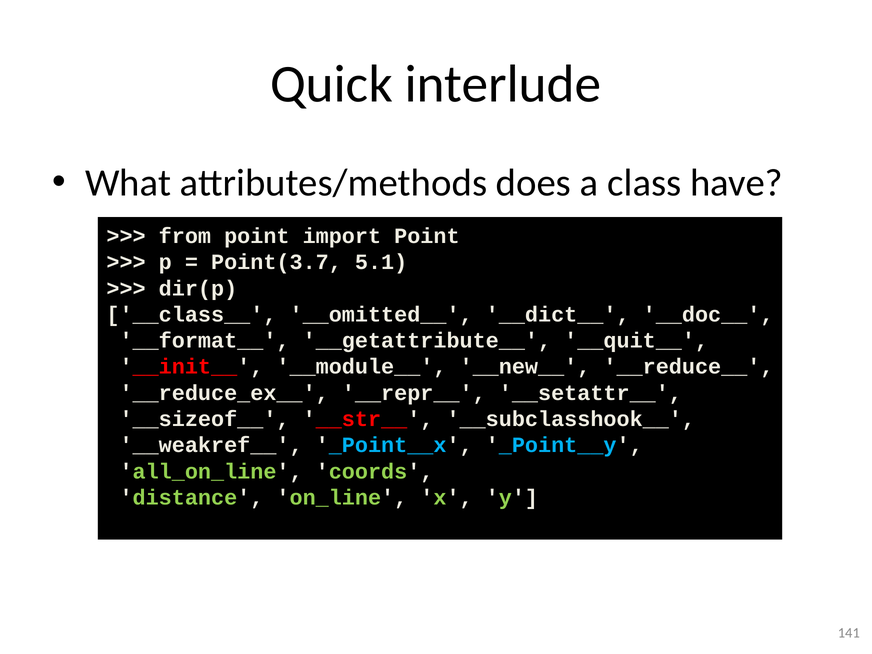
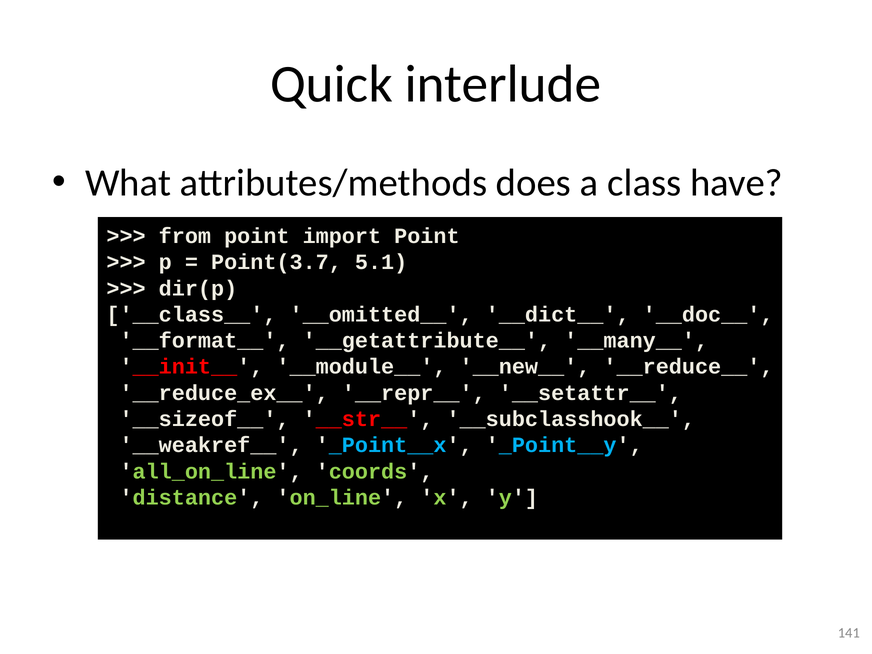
__quit__: __quit__ -> __many__ (636, 341)
